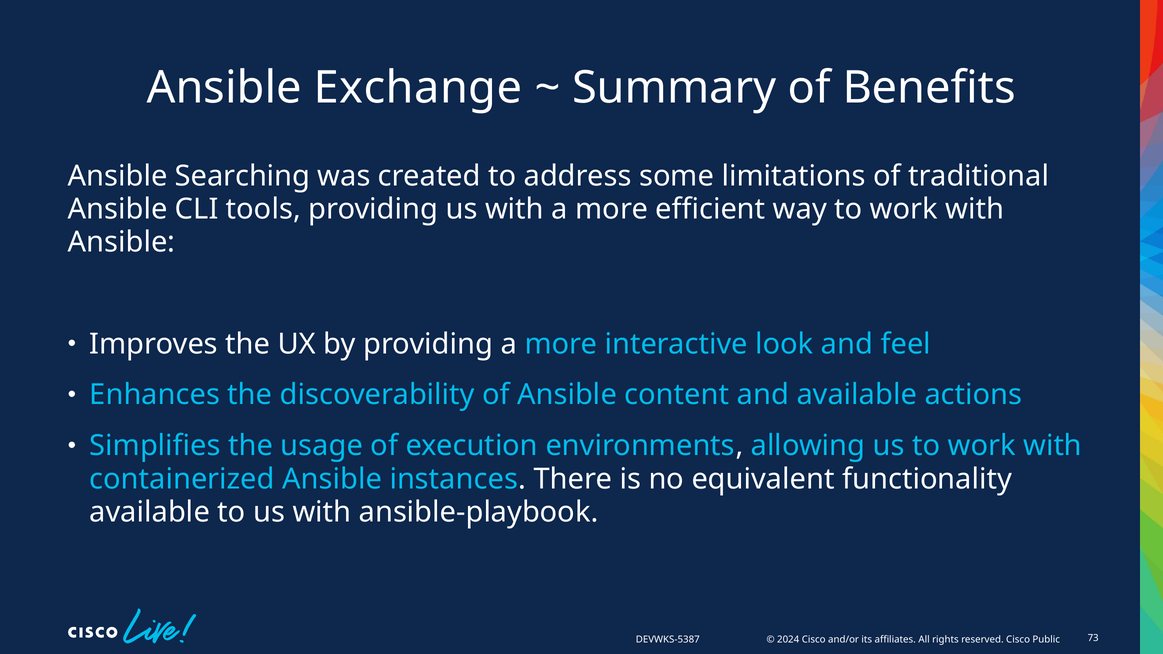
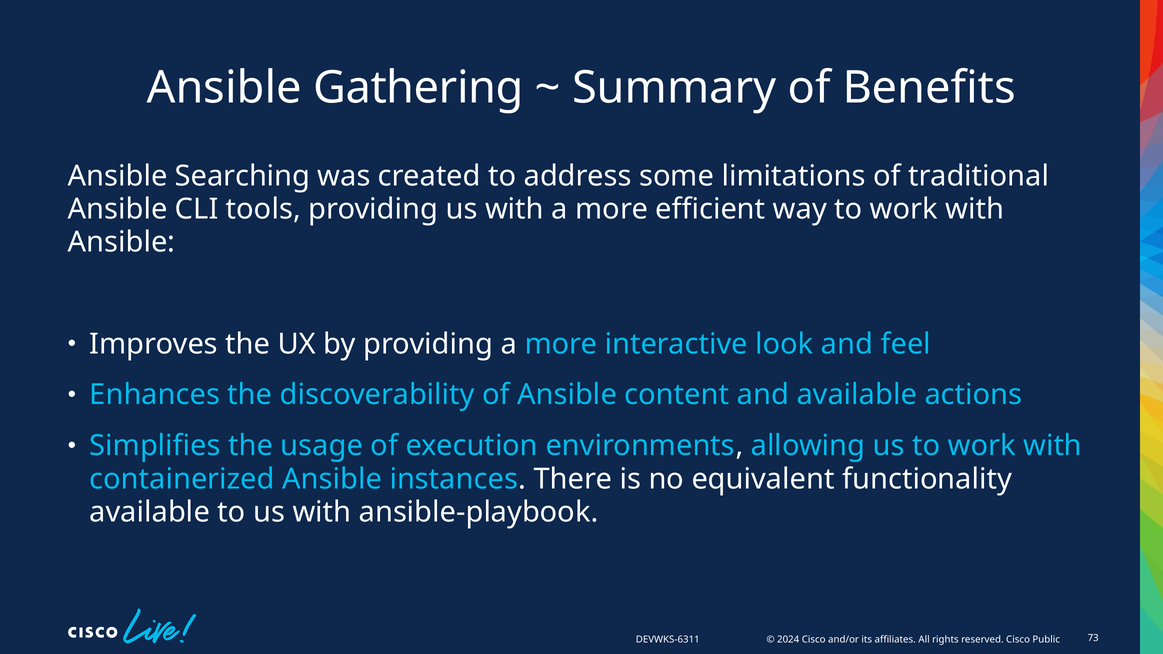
Exchange: Exchange -> Gathering (418, 88)
DEVWKS-5387: DEVWKS-5387 -> DEVWKS-6311 (668, 640)
